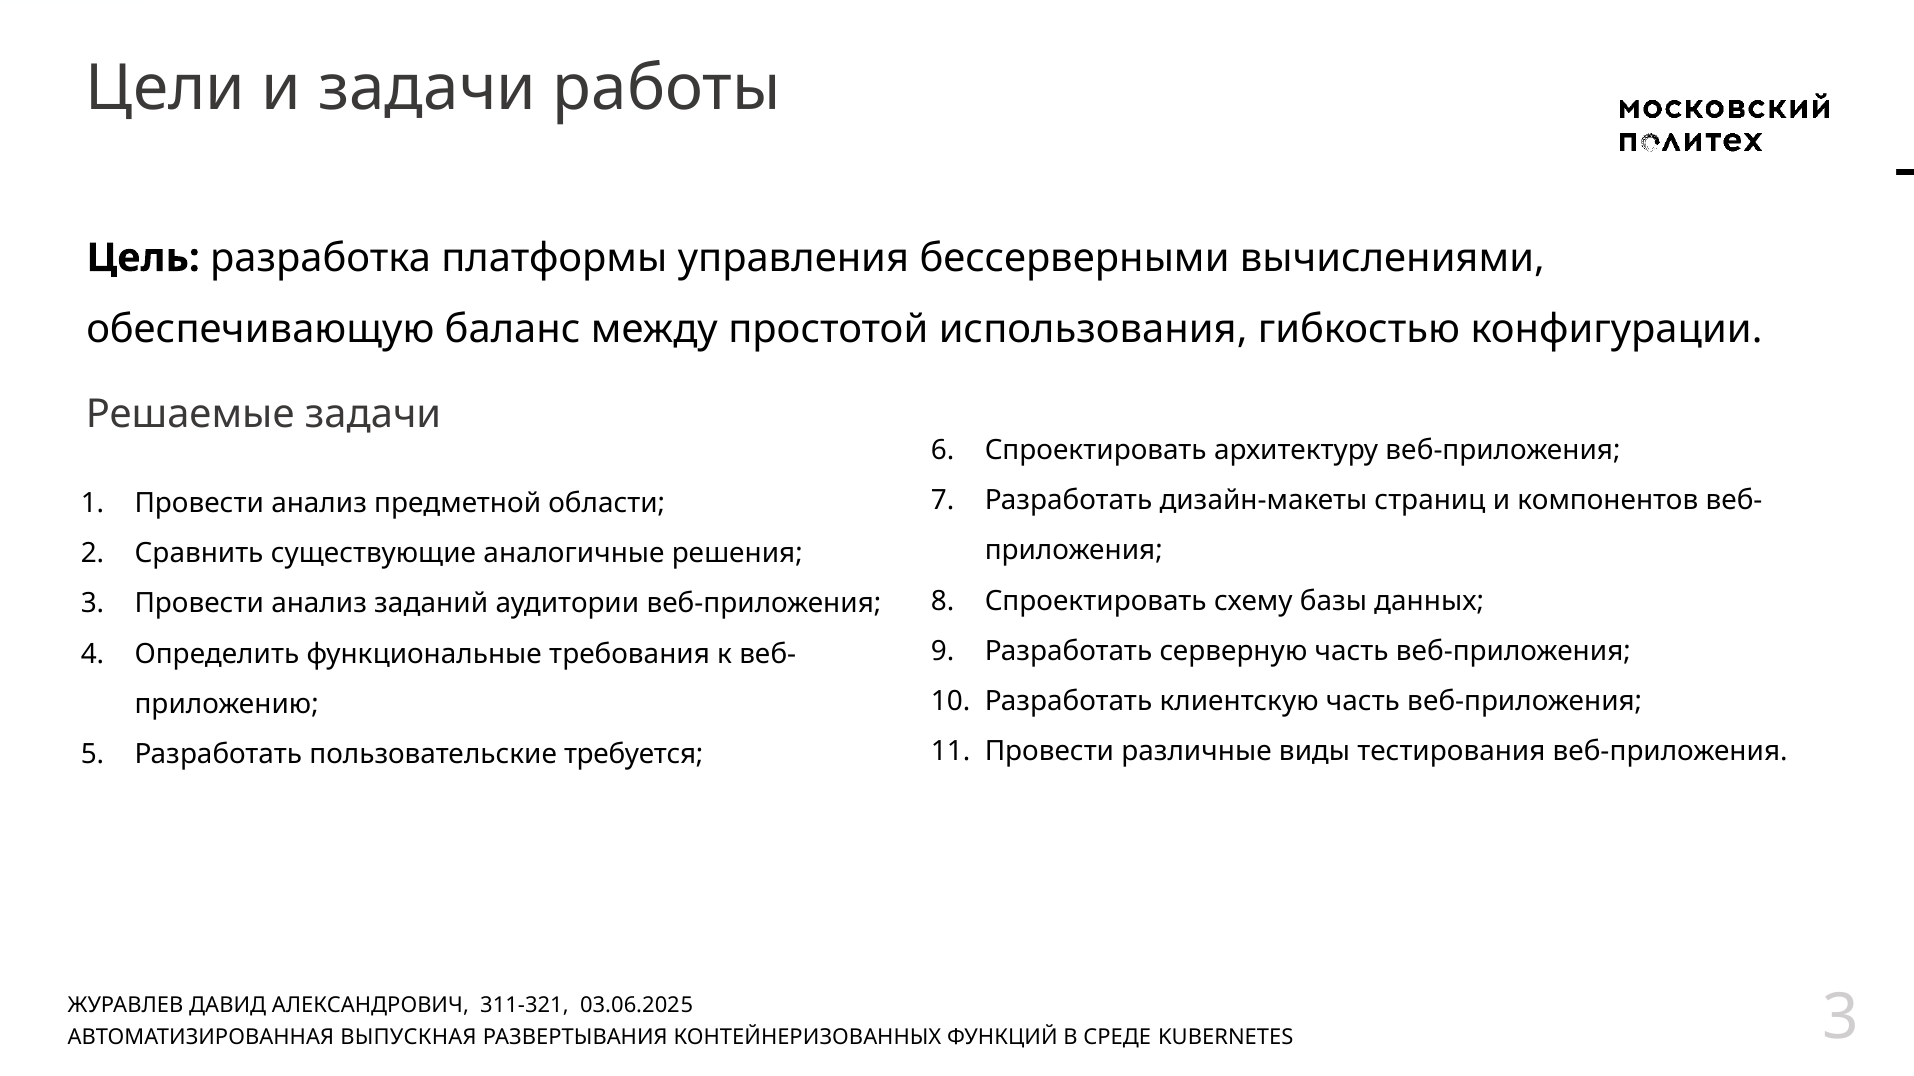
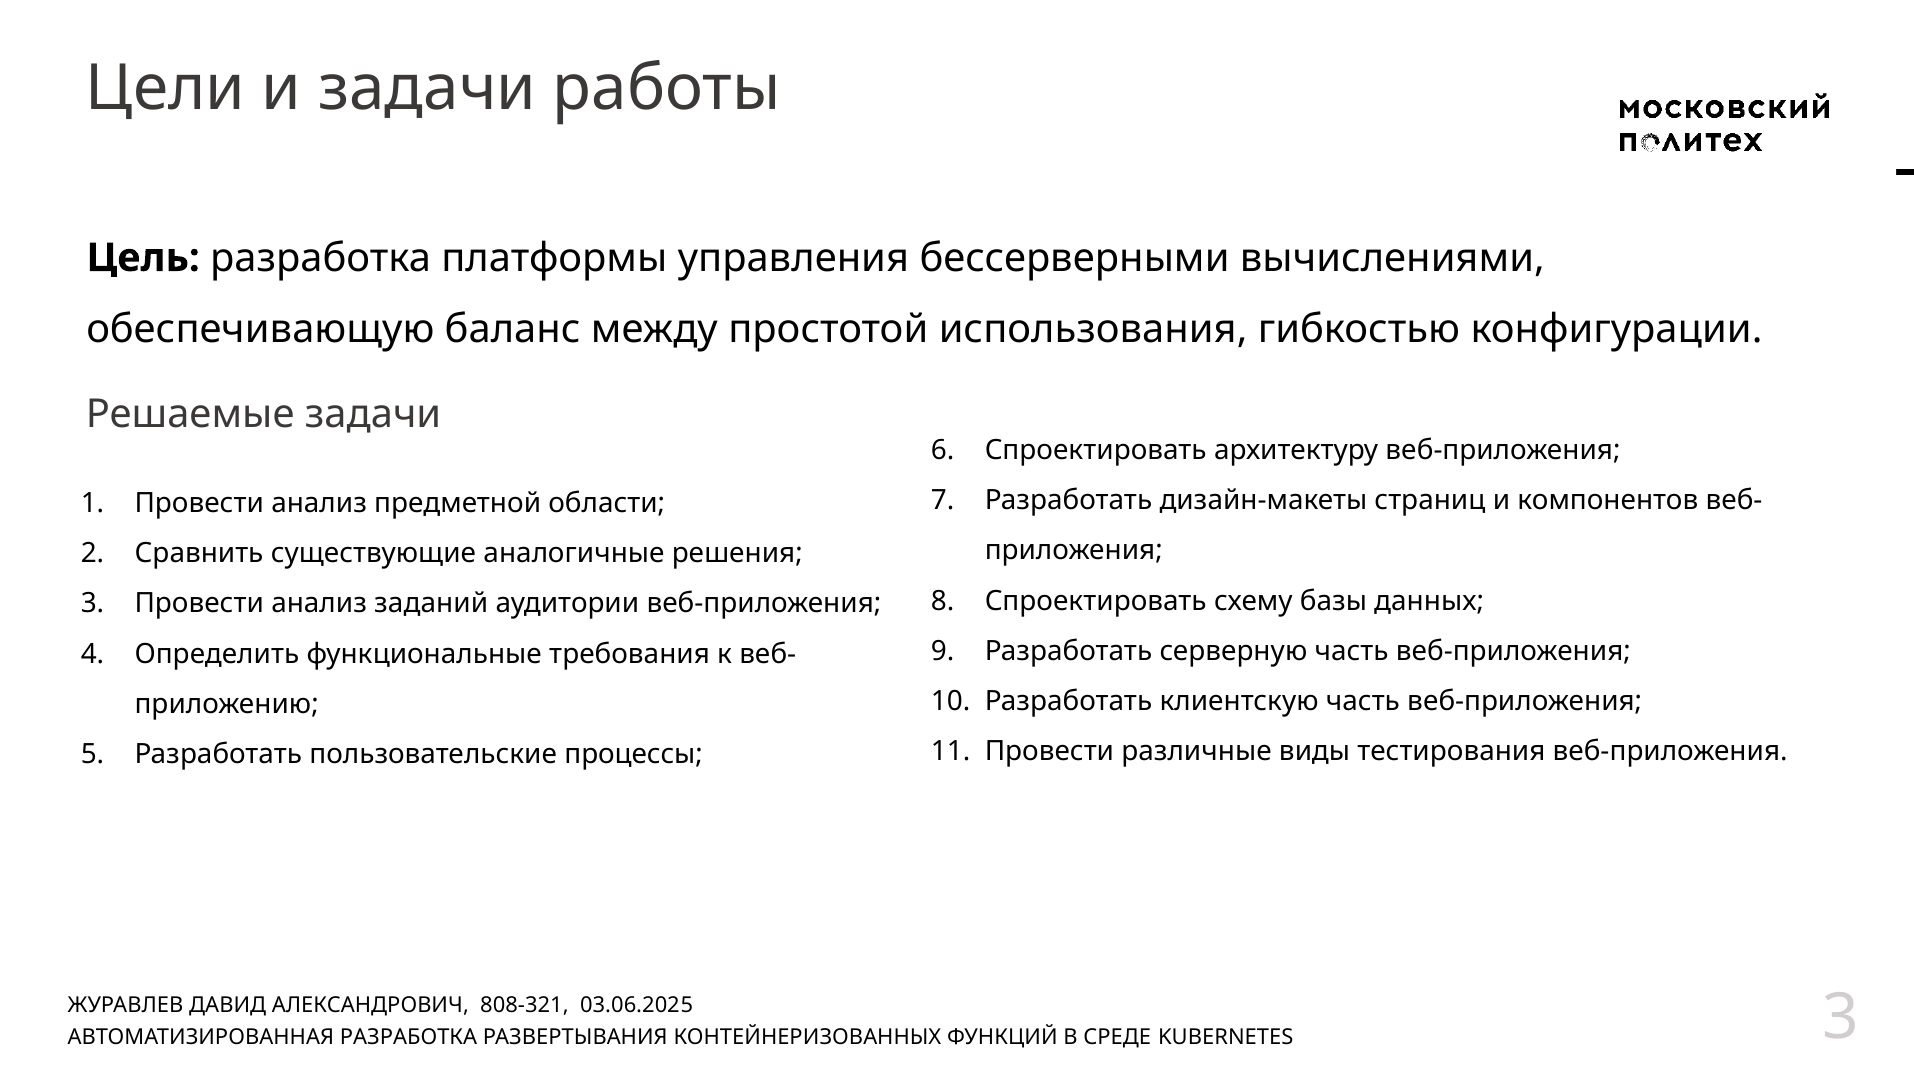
требуется: требуется -> процессы (634, 755)
311-321: 311-321 -> 808-321 (524, 1006)
АВТОМАТИЗИРОВАННАЯ ВЫПУСКНАЯ: ВЫПУСКНАЯ -> РАЗРАБОТКА (409, 1038)
